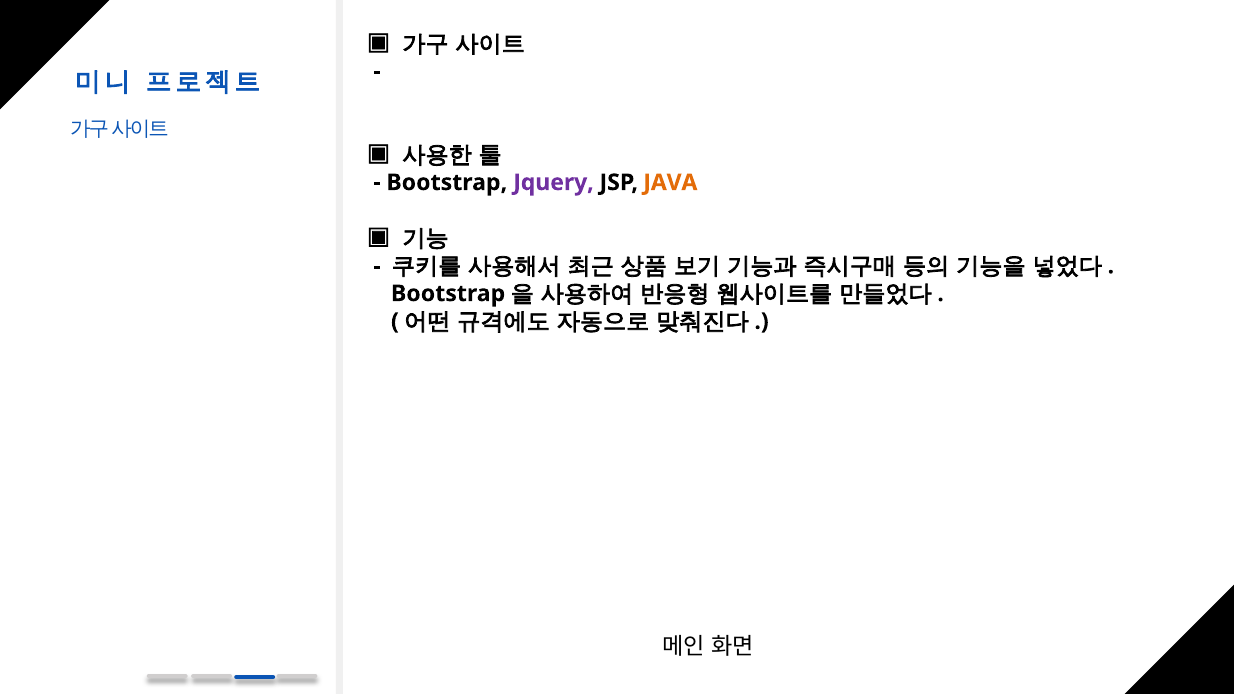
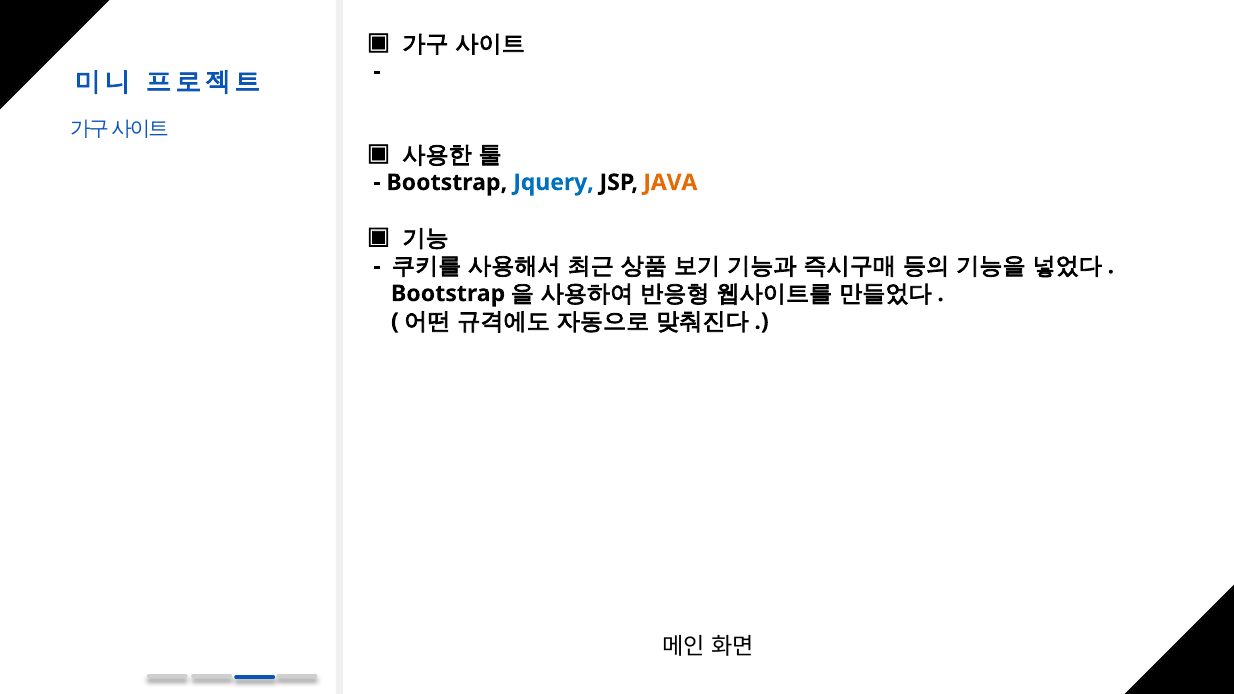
Jquery colour: purple -> blue (553, 182)
